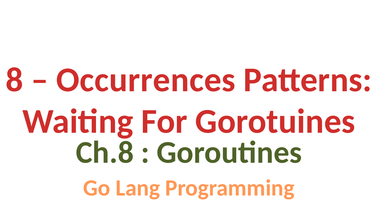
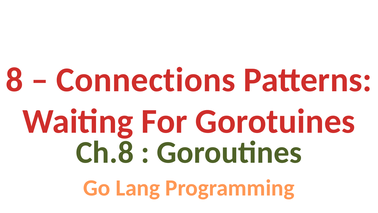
Occurrences: Occurrences -> Connections (146, 80)
